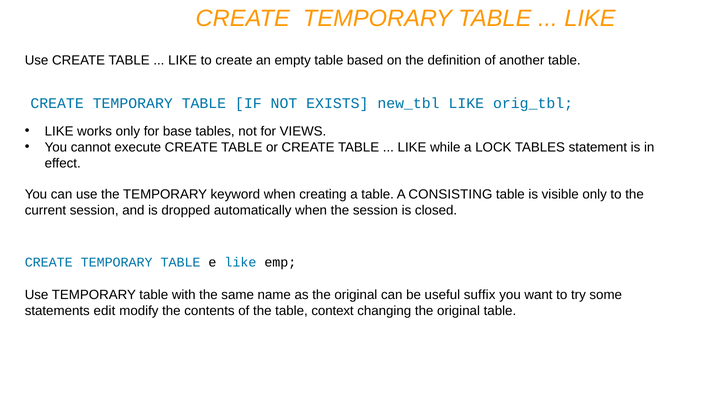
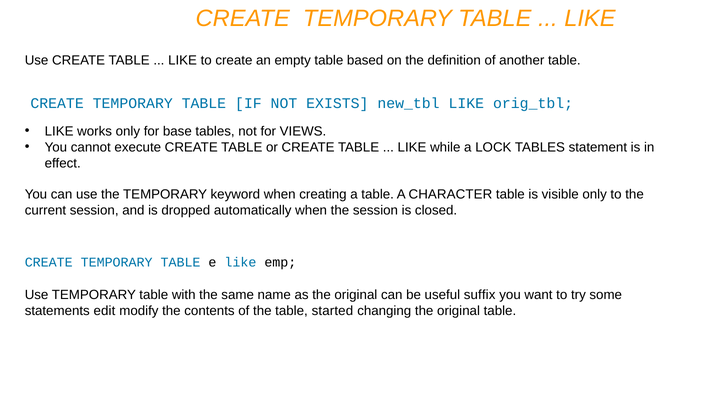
CONSISTING: CONSISTING -> CHARACTER (450, 195)
context: context -> started (332, 311)
